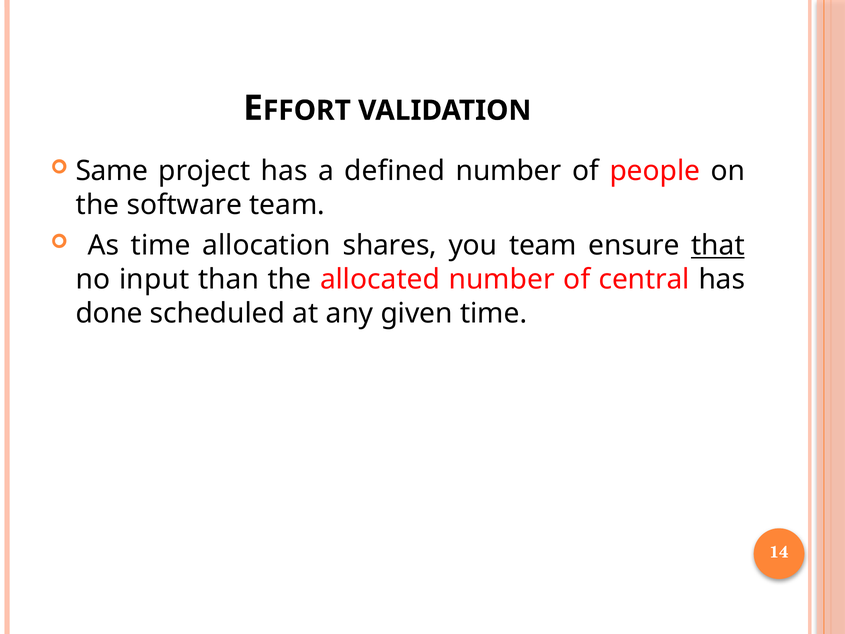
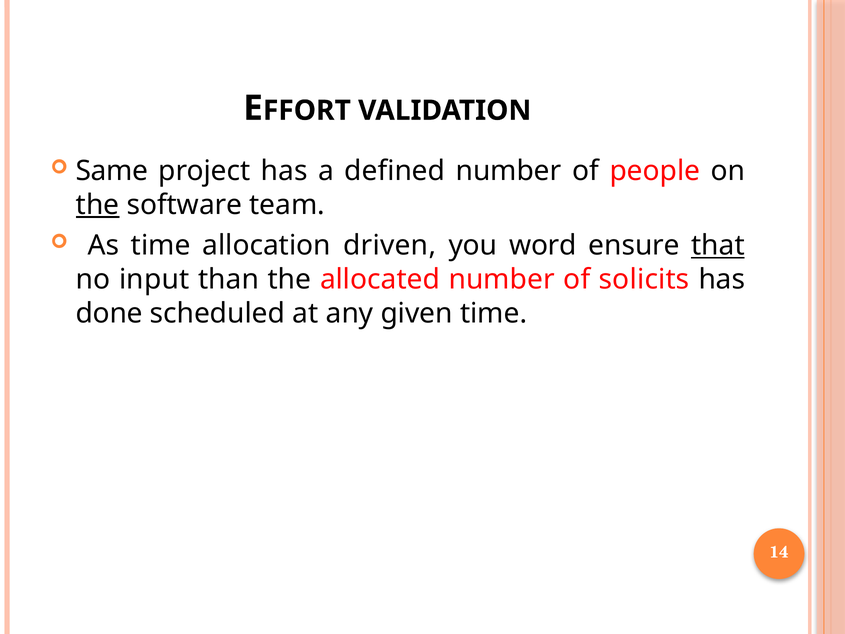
the underline: none -> present (98, 205)
shares: shares -> driven (390, 246)
you team: team -> word (543, 246)
central: central -> solicits (644, 279)
